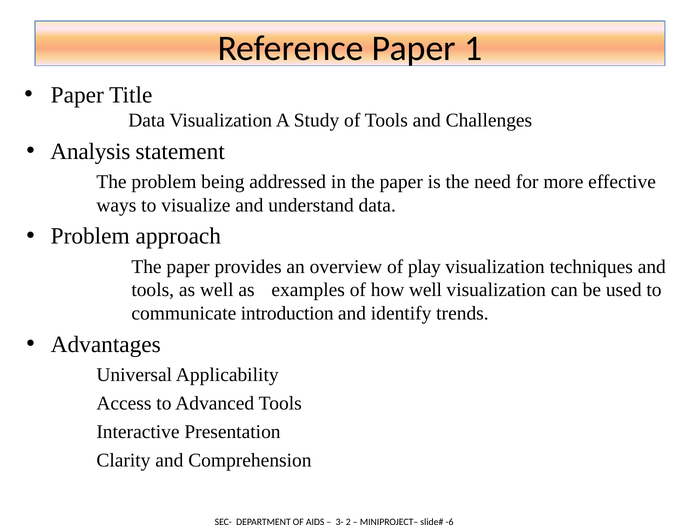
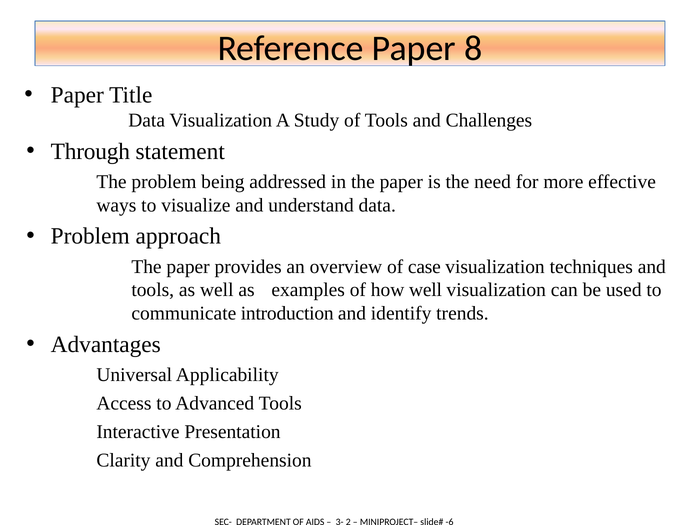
1: 1 -> 8 (473, 49)
Analysis: Analysis -> Through (90, 151)
play: play -> case (424, 267)
